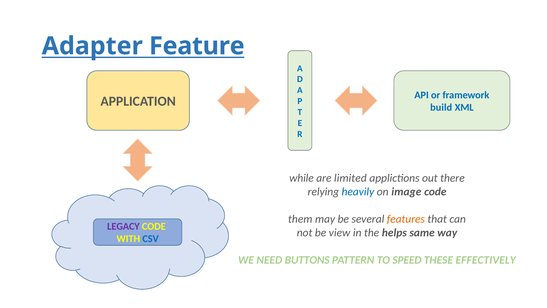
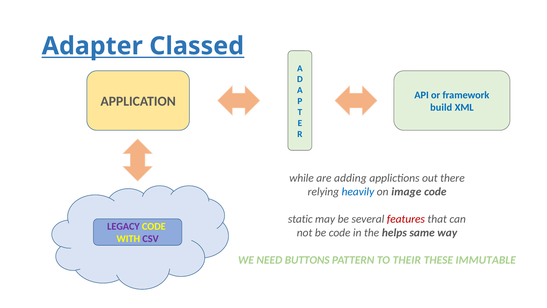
Feature: Feature -> Classed (197, 46)
limited: limited -> adding (350, 178)
them: them -> static (300, 219)
features colour: orange -> red (406, 219)
be view: view -> code (340, 233)
CSV colour: blue -> purple (151, 239)
SPEED: SPEED -> THEIR (407, 260)
EFFECTIVELY: EFFECTIVELY -> IMMUTABLE (486, 260)
